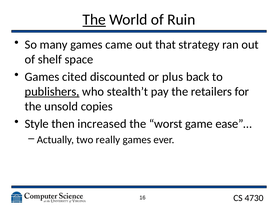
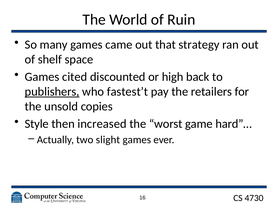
The underline: present -> none (94, 20)
plus: plus -> high (173, 77)
stealth’t: stealth’t -> fastest’t (127, 91)
ease”…: ease”… -> hard”… (234, 124)
really: really -> slight (108, 139)
